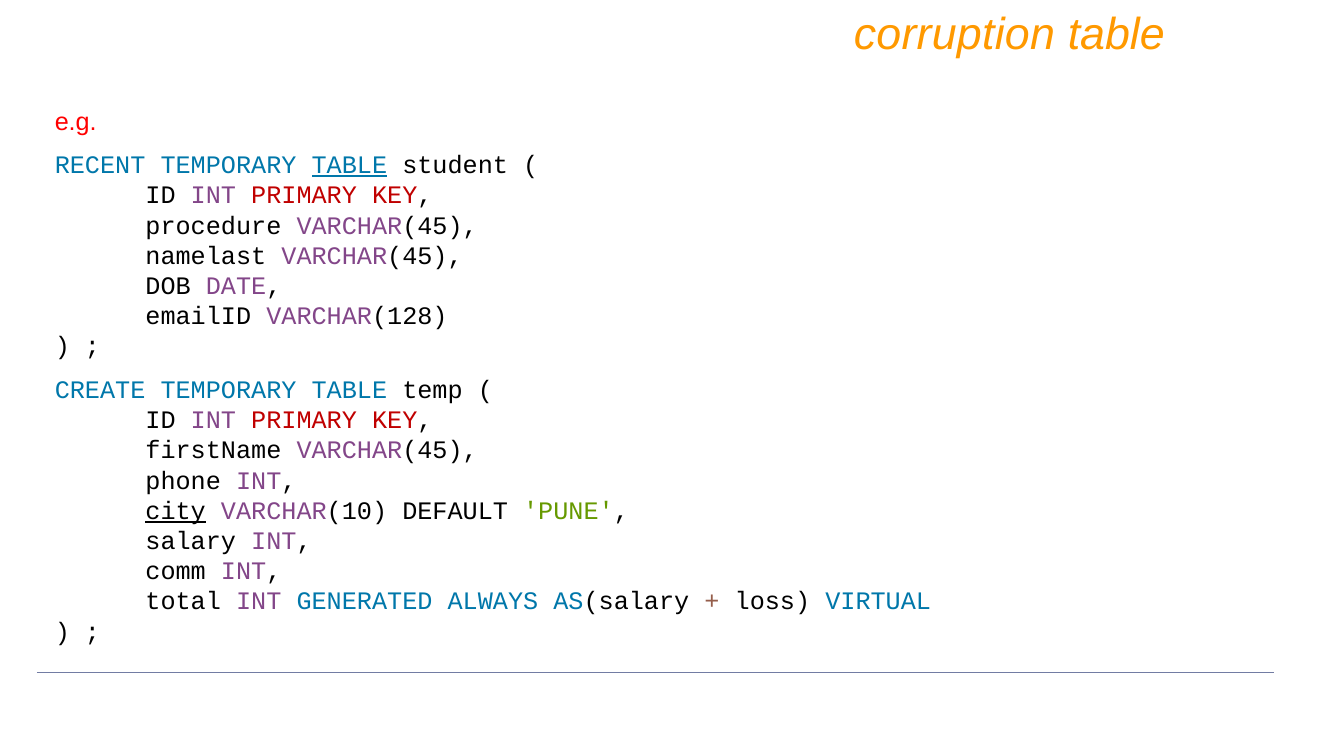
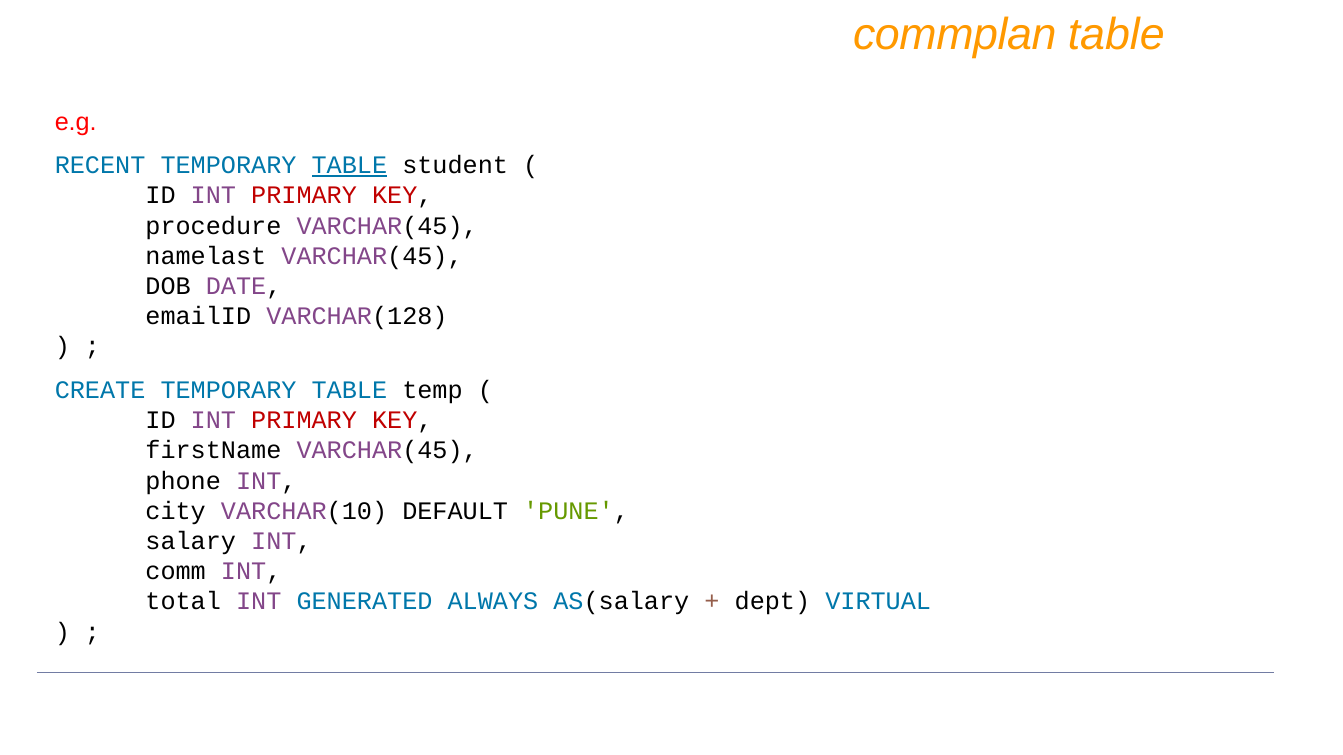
corruption: corruption -> commplan (955, 35)
city underline: present -> none (176, 511)
loss: loss -> dept (772, 602)
